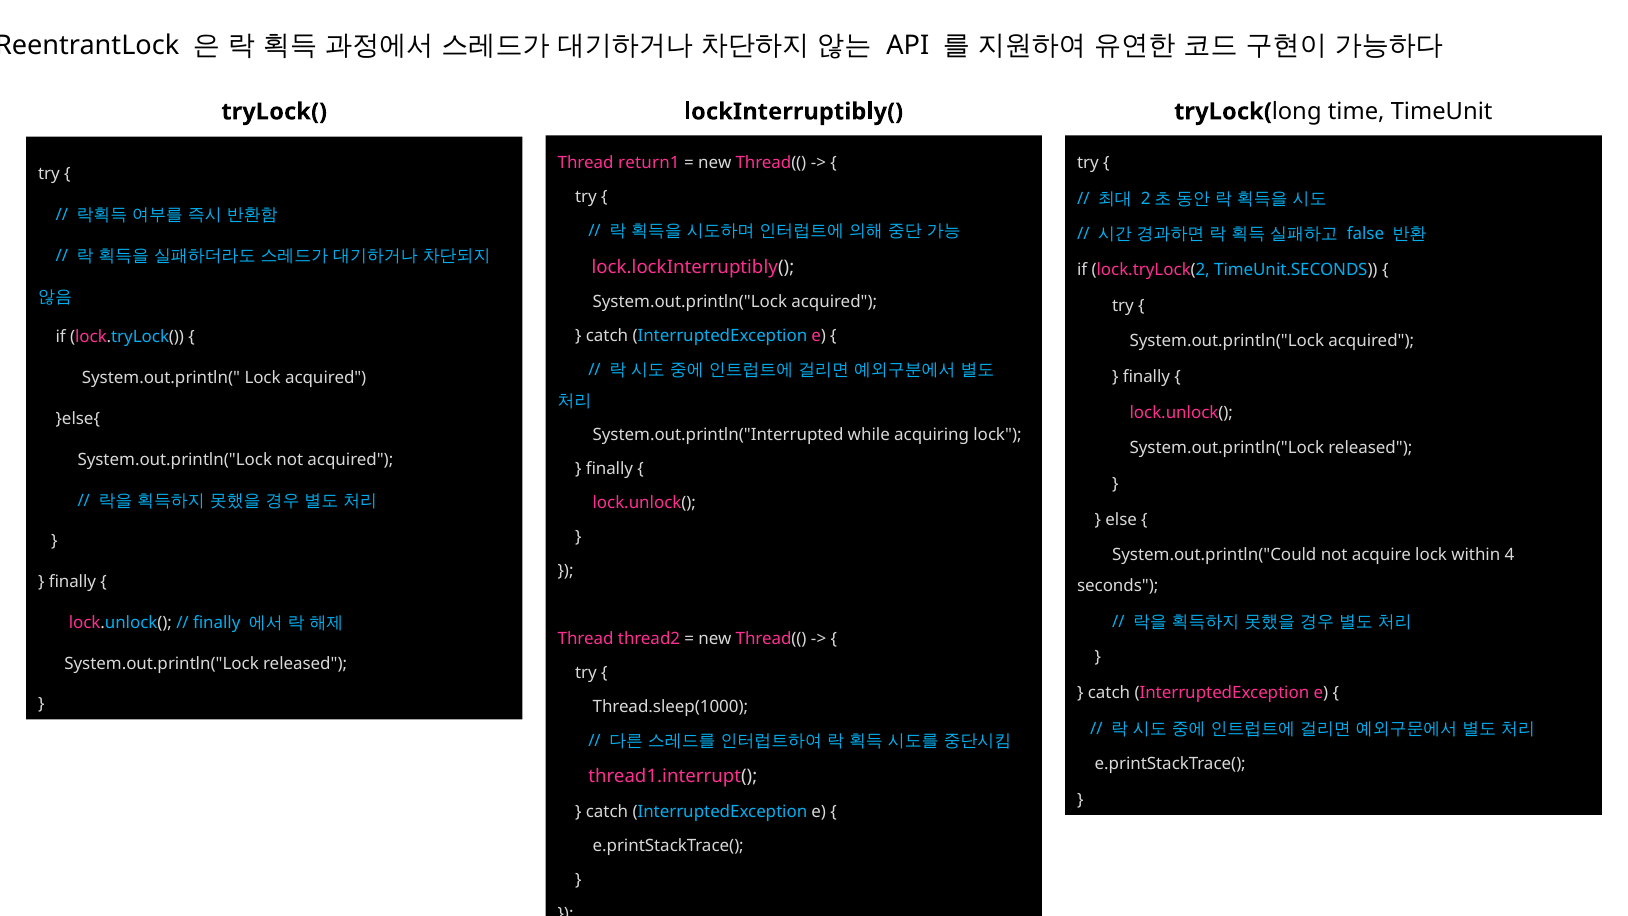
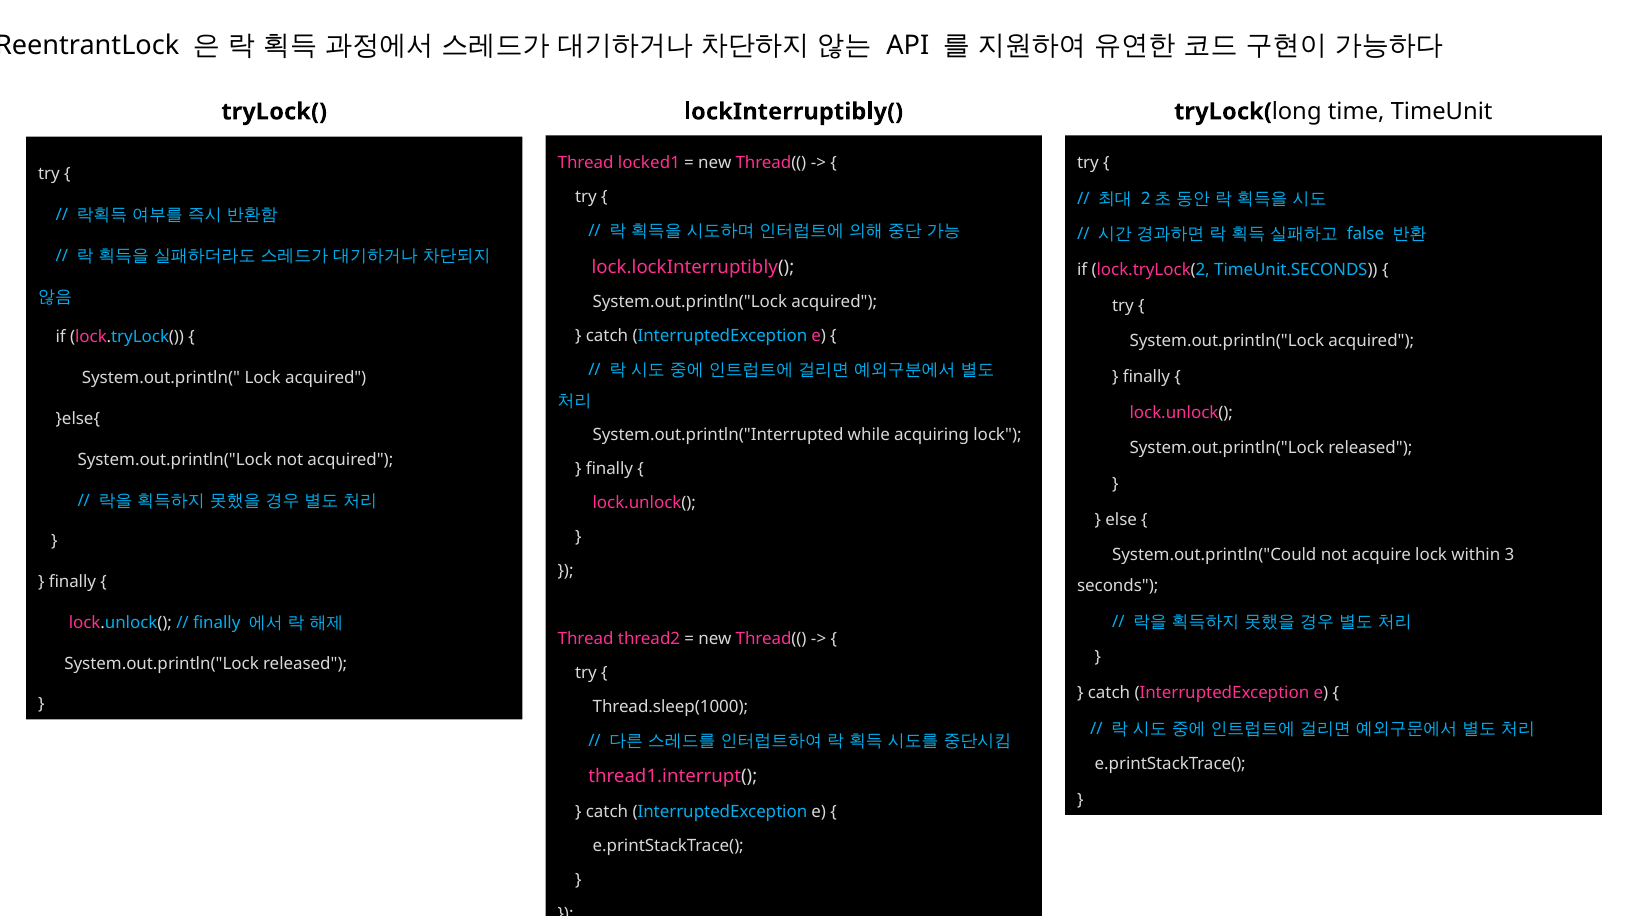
return1: return1 -> locked1 (649, 163)
4: 4 -> 3 (1510, 555)
